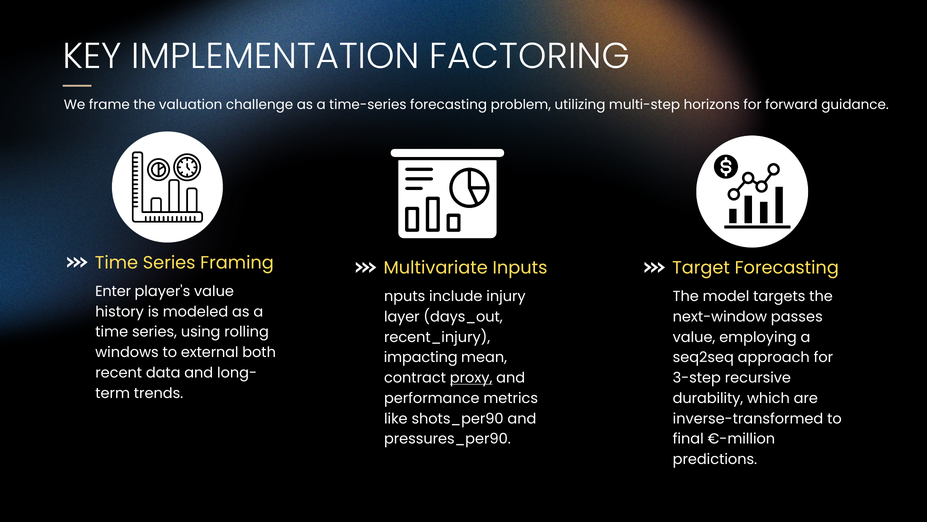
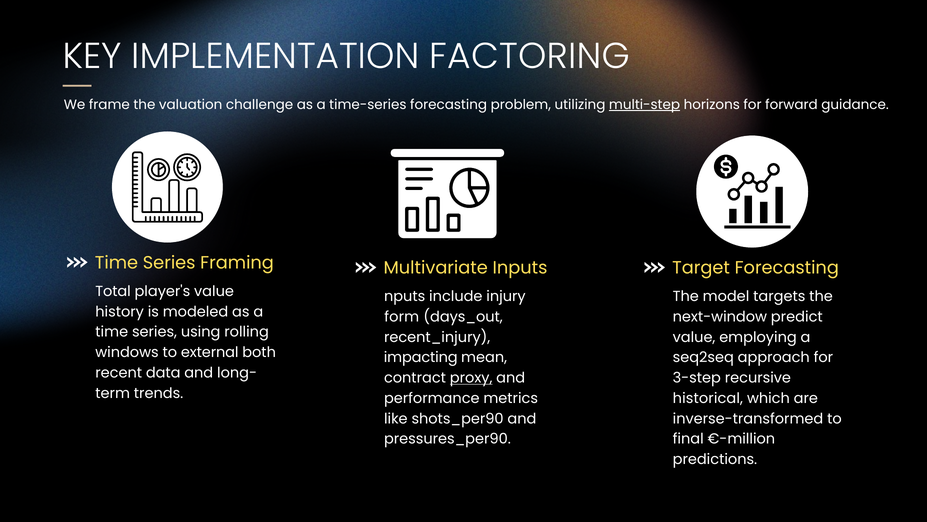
multi-step underline: none -> present (645, 105)
Enter: Enter -> Total (113, 291)
layer: layer -> form (402, 317)
passes: passes -> predict (797, 317)
durability: durability -> historical (708, 398)
